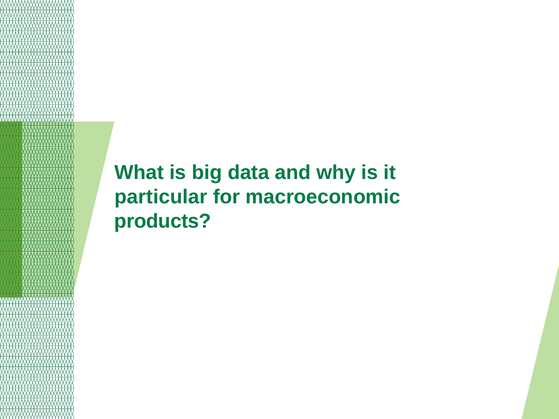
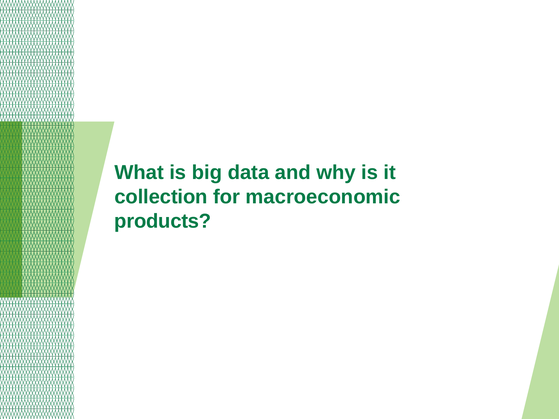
particular: particular -> collection (161, 197)
